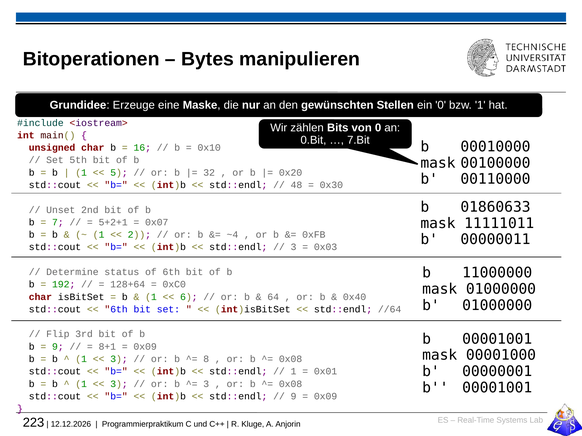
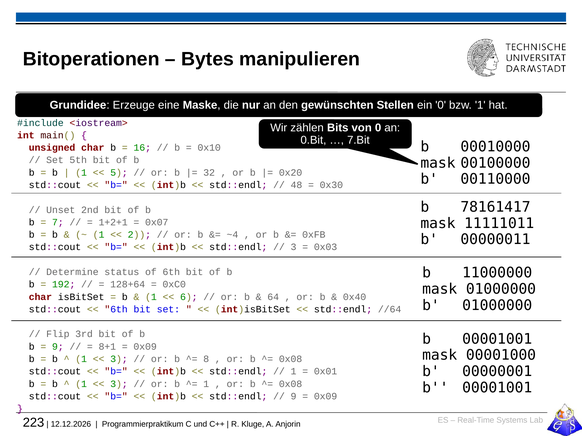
01860633: 01860633 -> 78161417 (496, 207)
5+2+1: 5+2+1 -> 1+2+1 (113, 223)
3: 3 -> 1 (206, 384)
